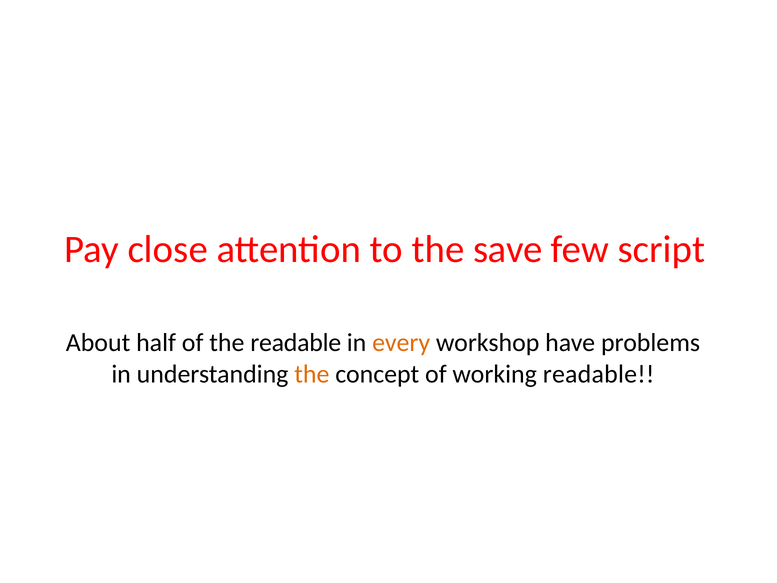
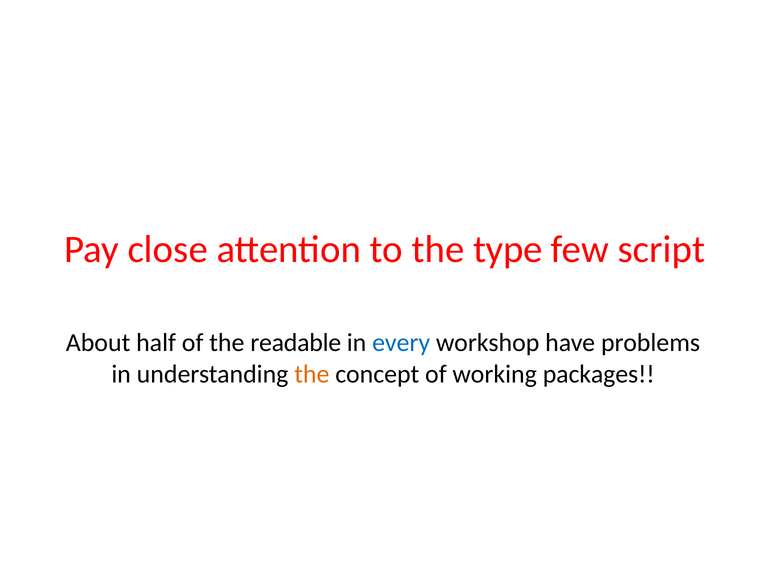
save: save -> type (508, 249)
every colour: orange -> blue (401, 343)
working readable: readable -> packages (599, 374)
